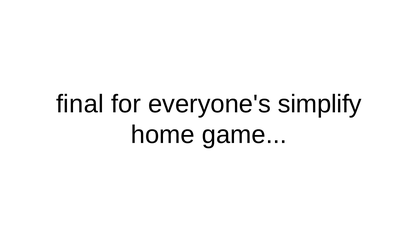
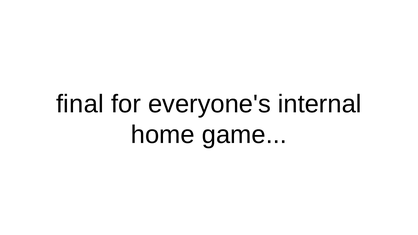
simplify: simplify -> internal (320, 104)
